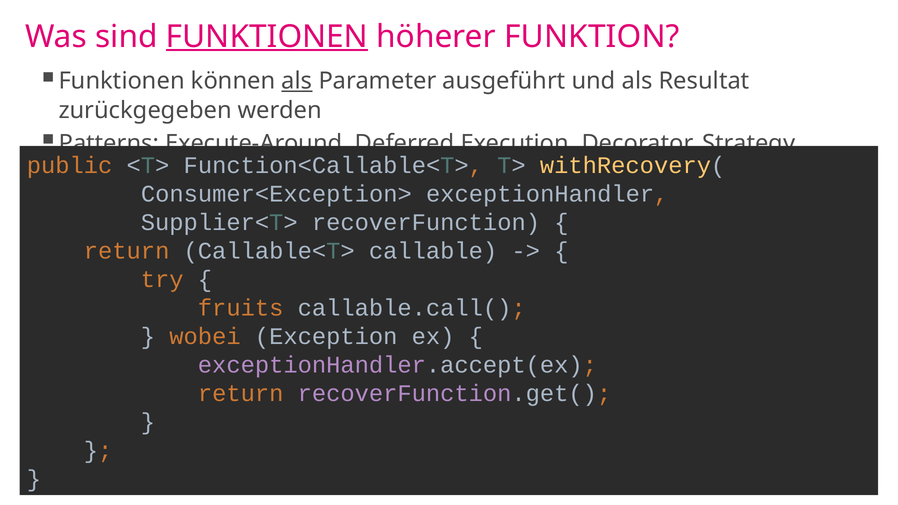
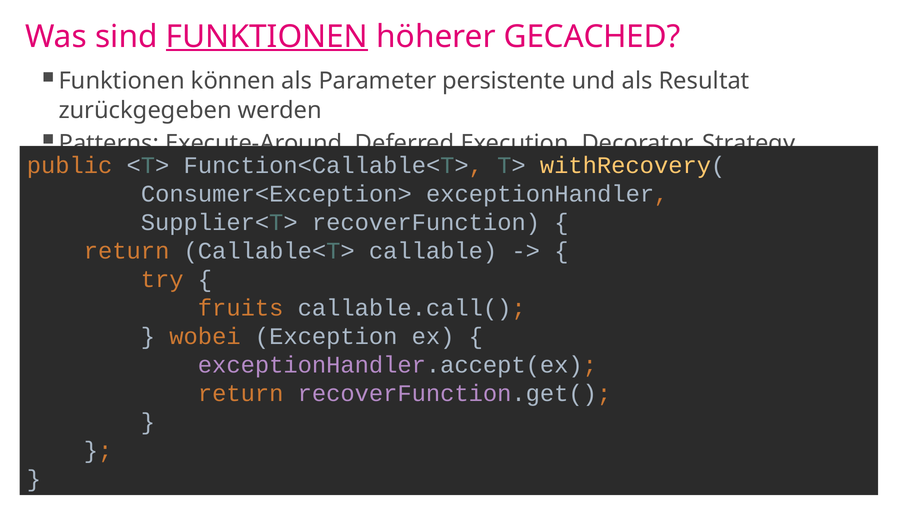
FUNKTION: FUNKTION -> GECACHED (592, 37)
als underline: present -> none (297, 81)
ausgeführt: ausgeführt -> persistente (504, 81)
